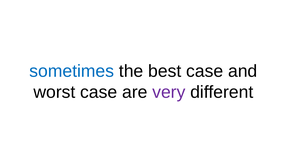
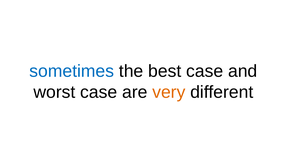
very colour: purple -> orange (169, 92)
